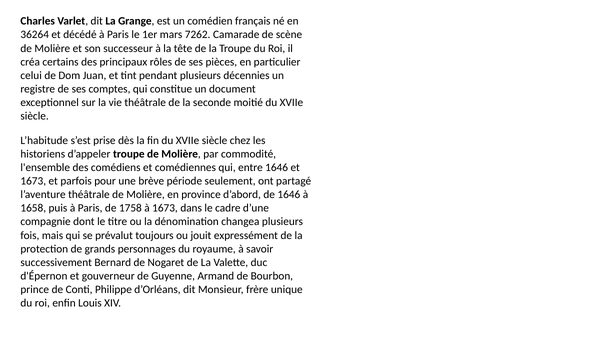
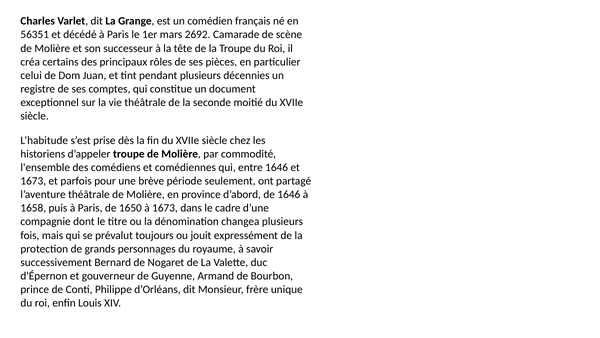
36264: 36264 -> 56351 (35, 35)
7262: 7262 -> 2692 (198, 35)
1758: 1758 -> 1650 (130, 208)
